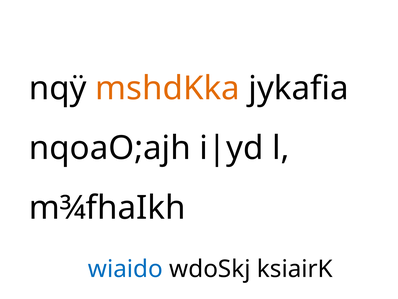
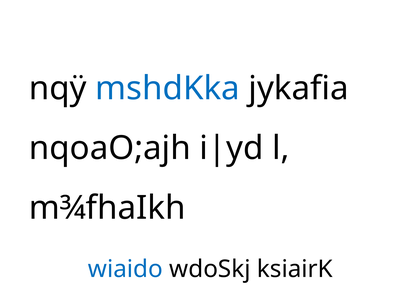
mshdKka colour: orange -> blue (168, 88)
